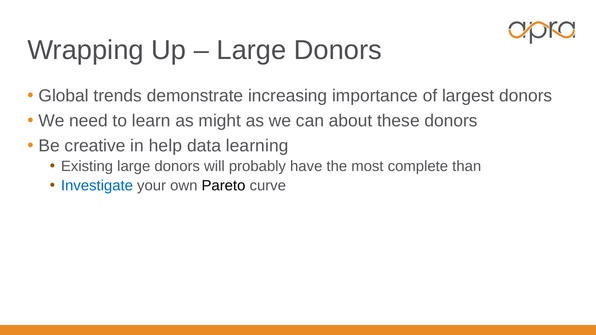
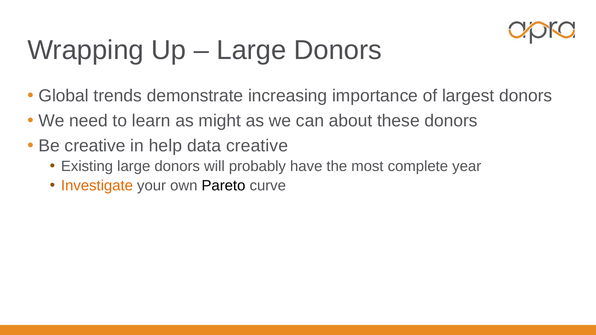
data learning: learning -> creative (257, 146)
than: than -> year (467, 166)
Investigate colour: blue -> orange (97, 186)
